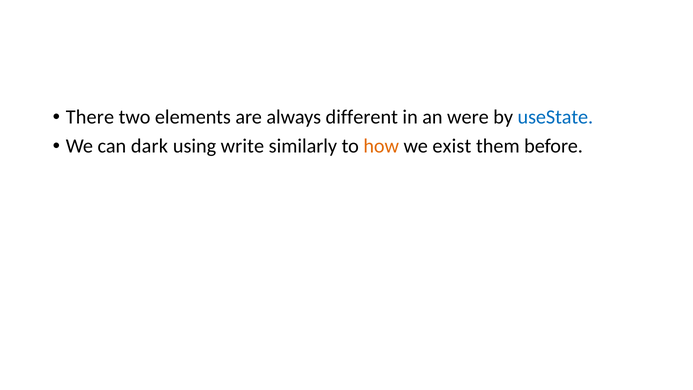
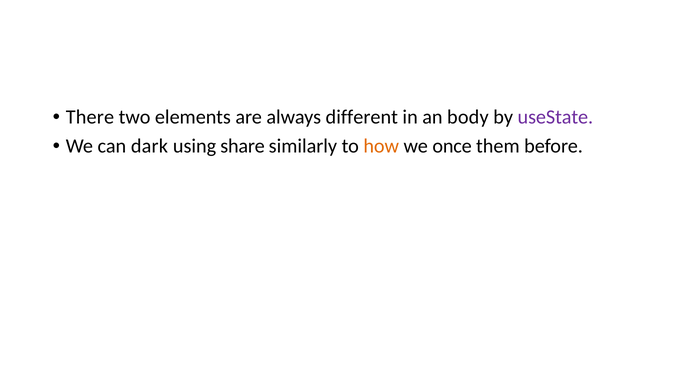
were: were -> body (468, 117)
useState colour: blue -> purple (555, 117)
write: write -> share (243, 146)
exist: exist -> once (452, 146)
